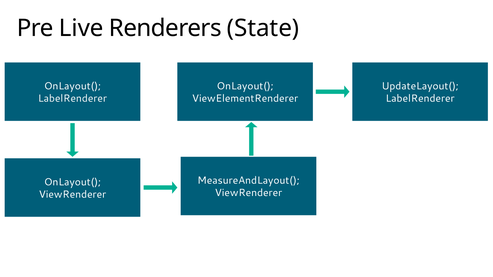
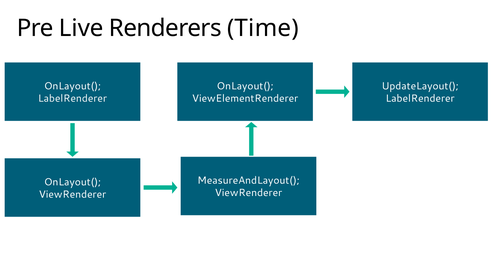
State: State -> Time (263, 28)
